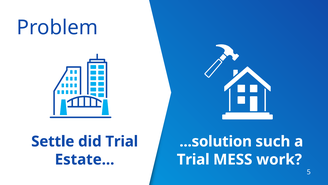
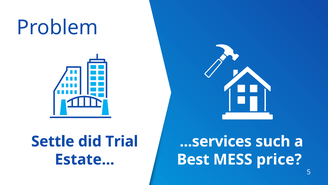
...solution: ...solution -> ...services (216, 141)
Trial: Trial -> Best (193, 159)
work: work -> price (279, 159)
